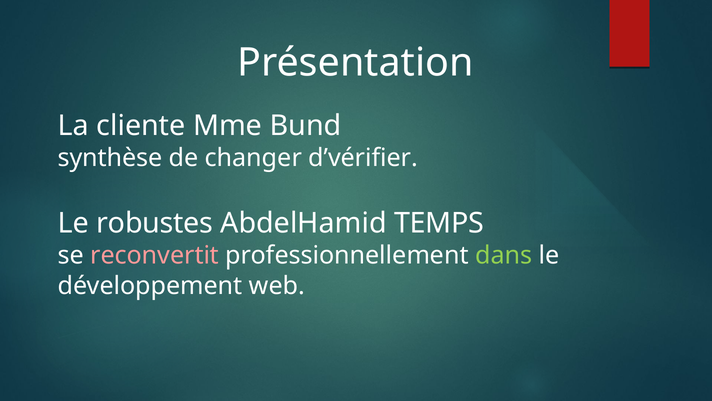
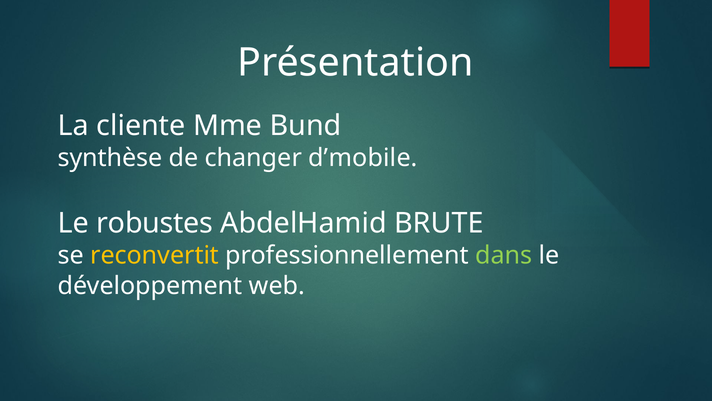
d’vérifier: d’vérifier -> d’mobile (363, 158)
TEMPS: TEMPS -> BRUTE (439, 223)
reconvertit colour: pink -> yellow (155, 255)
